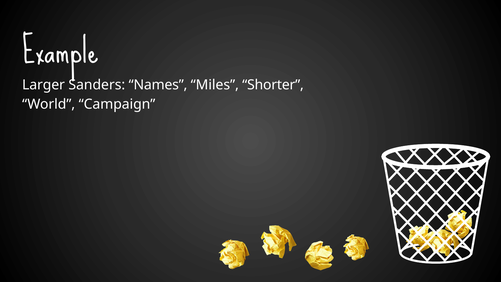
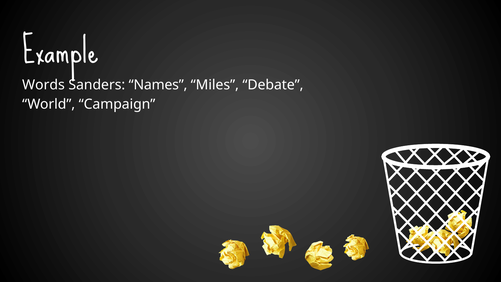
Larger: Larger -> Words (43, 85)
Shorter: Shorter -> Debate (273, 85)
